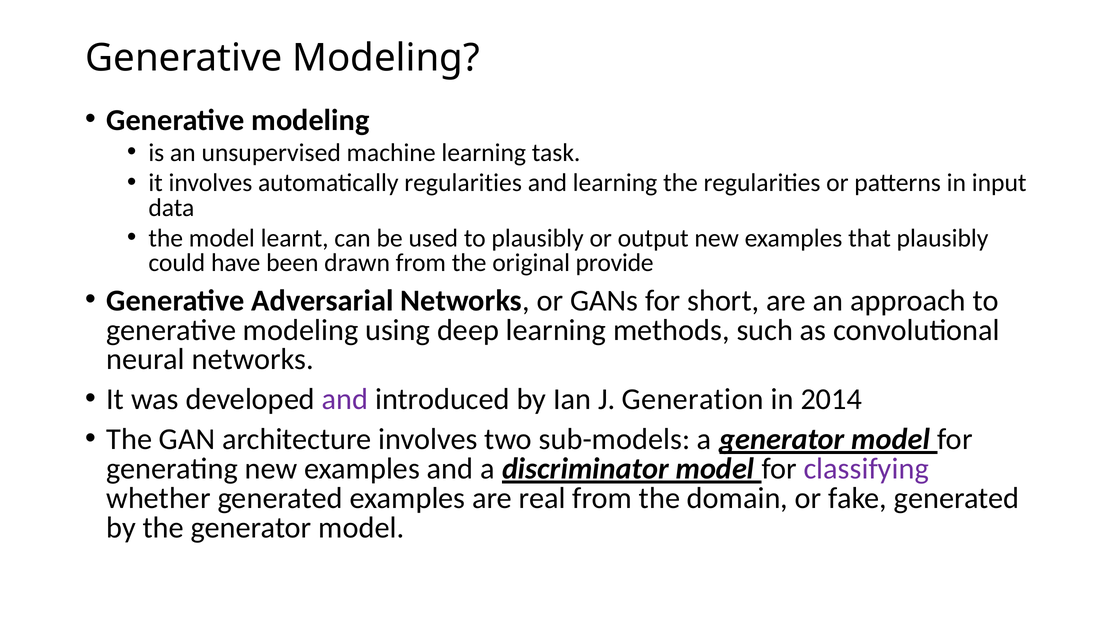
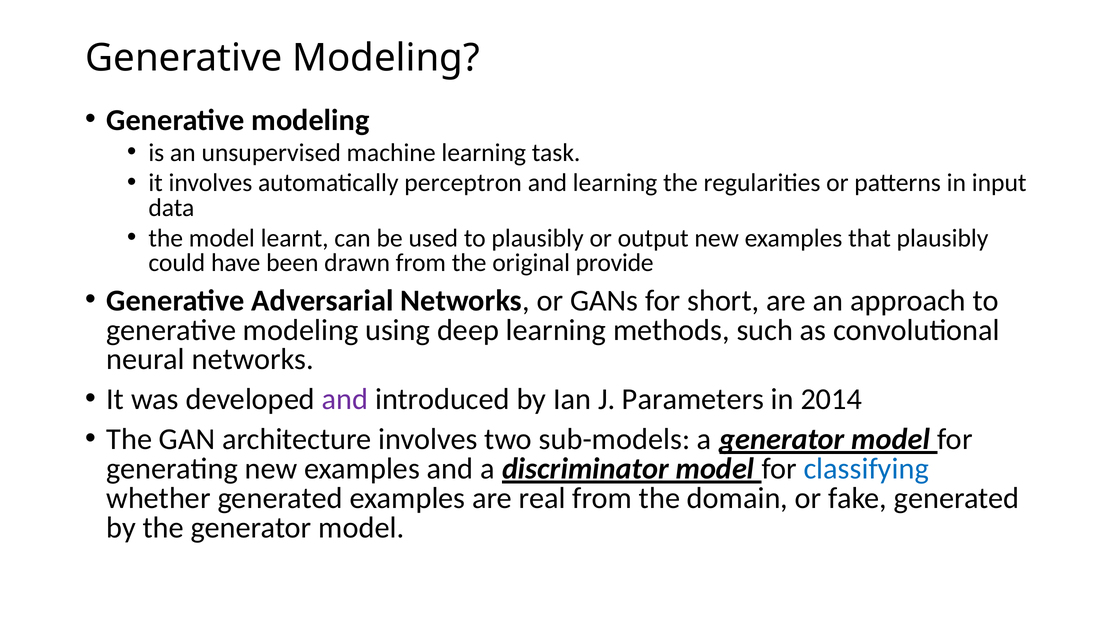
automatically regularities: regularities -> perceptron (463, 183)
Generation: Generation -> Parameters (693, 399)
classifying colour: purple -> blue (866, 469)
